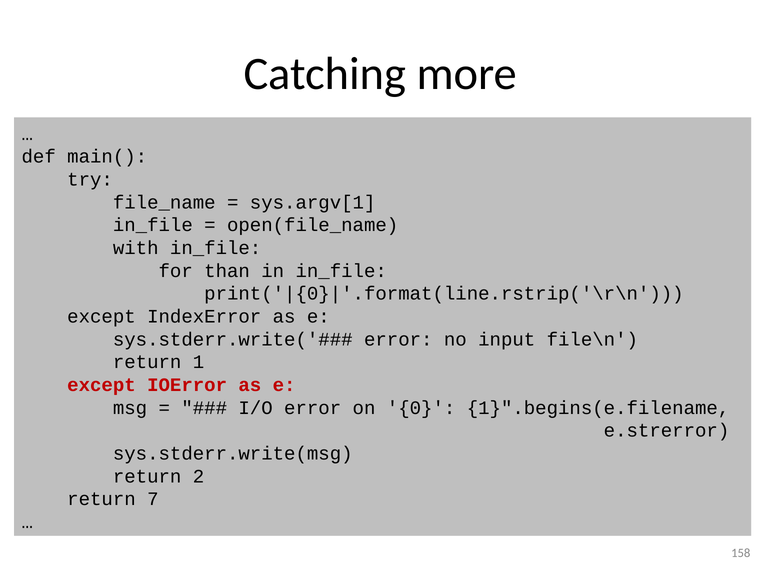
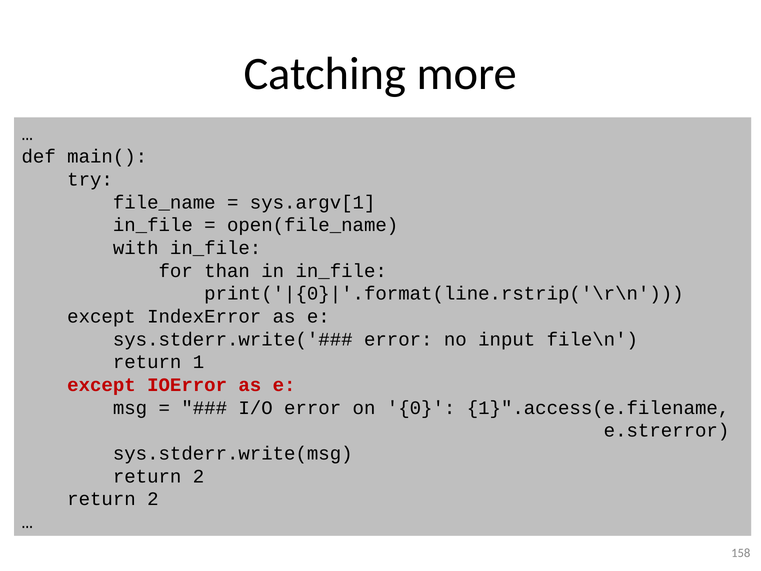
1}".begins(e.filename: 1}".begins(e.filename -> 1}".access(e.filename (598, 408)
7: 7 -> 2 (153, 499)
